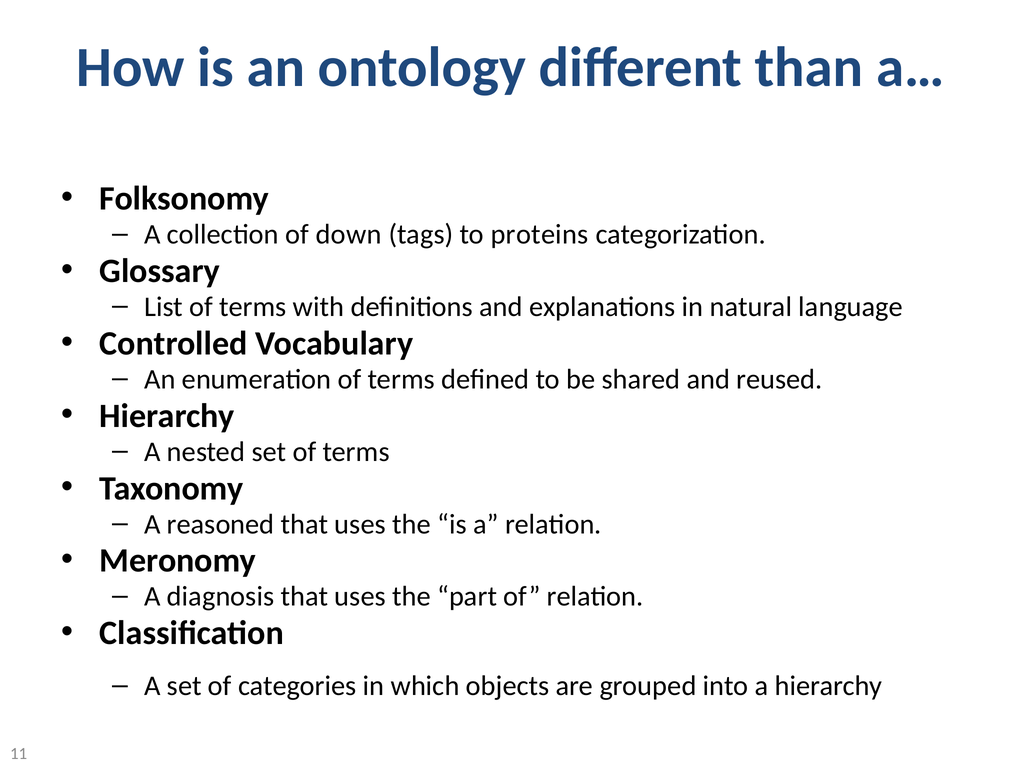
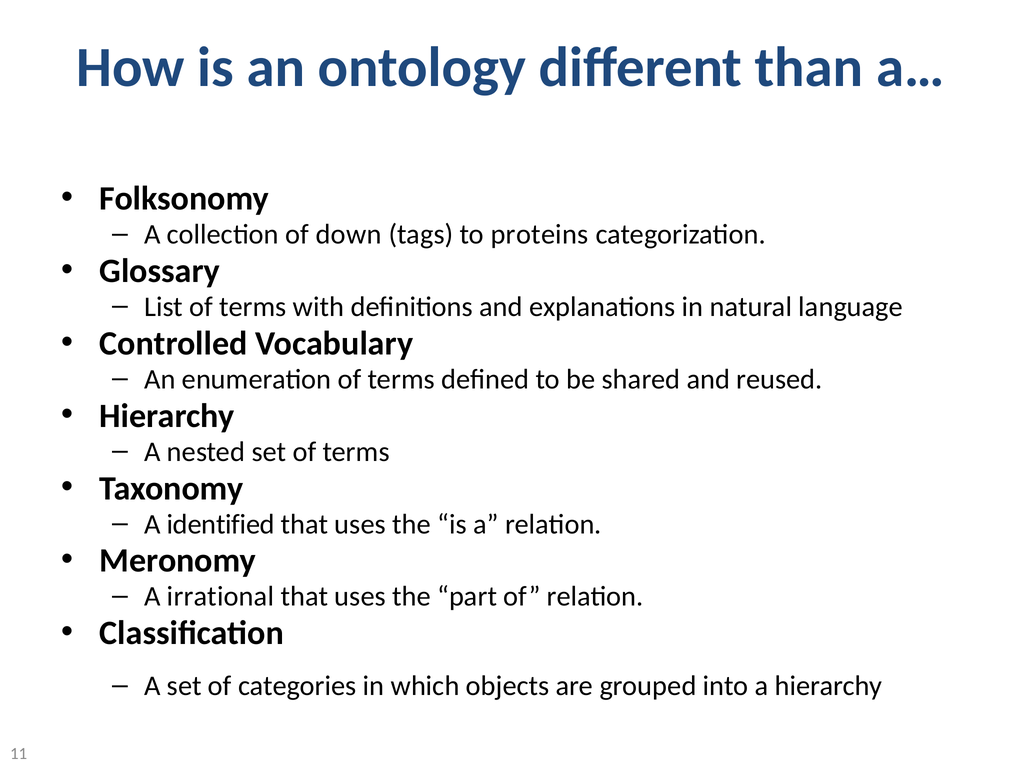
reasoned: reasoned -> identified (221, 525)
diagnosis: diagnosis -> irrational (221, 597)
